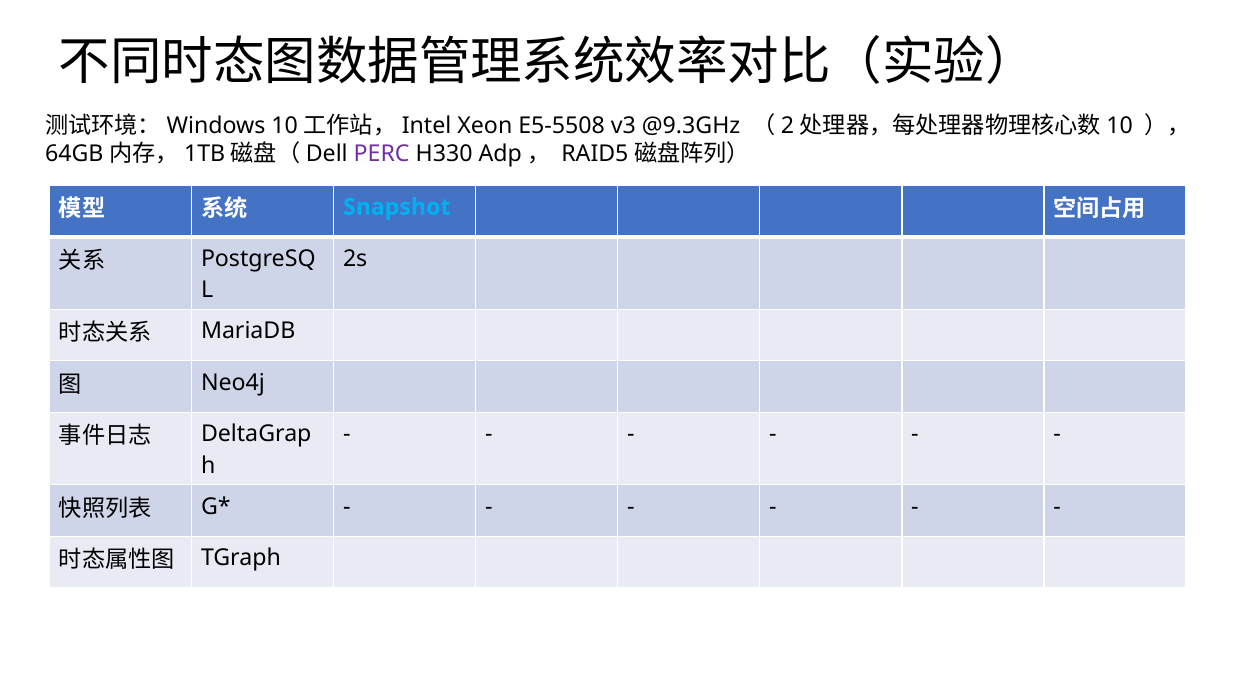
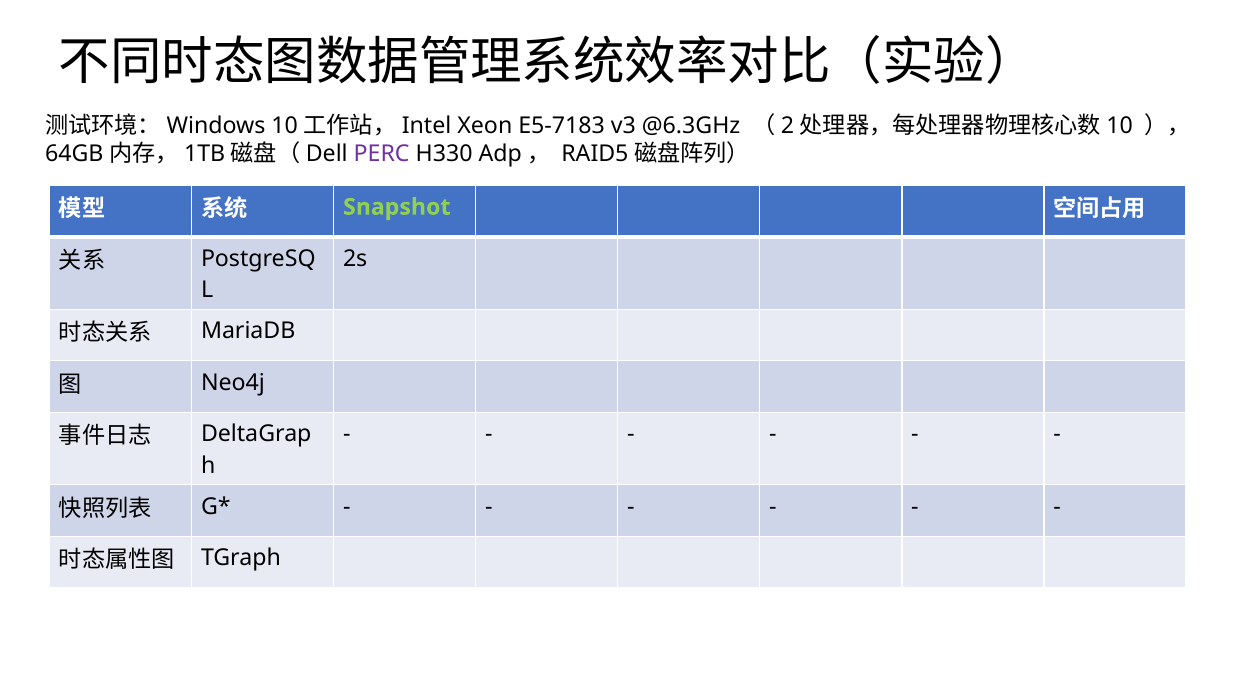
E5-5508: E5-5508 -> E5-7183 (562, 126)
@9.3GHz: @9.3GHz -> @6.3GHz (691, 126)
Snapshot colour: light blue -> light green (397, 207)
